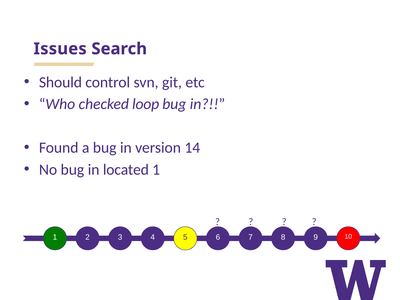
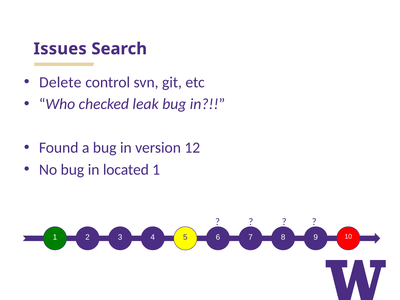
Should: Should -> Delete (60, 82)
loop: loop -> leak (146, 104)
14: 14 -> 12 (192, 148)
